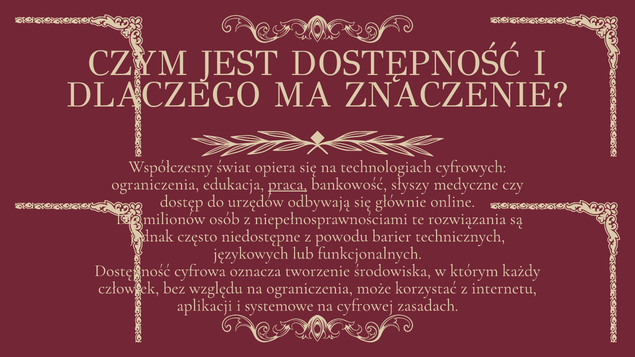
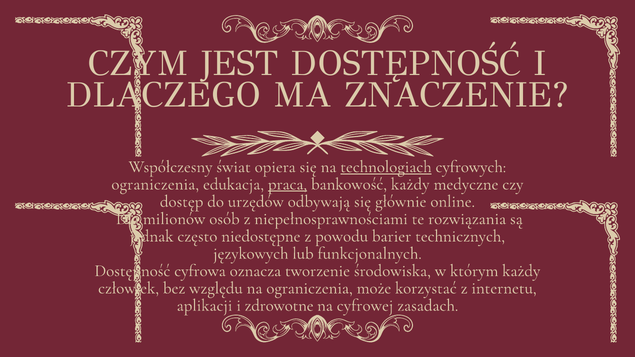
technologiach underline: none -> present (386, 167)
bankowość słyszy: słyszy -> każdy (410, 184)
systemowe: systemowe -> zdrowotne (279, 305)
